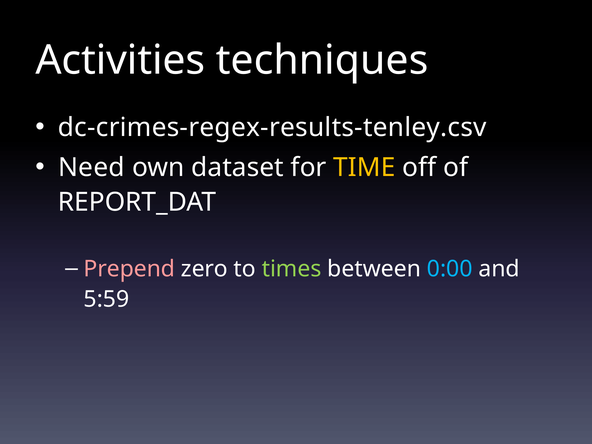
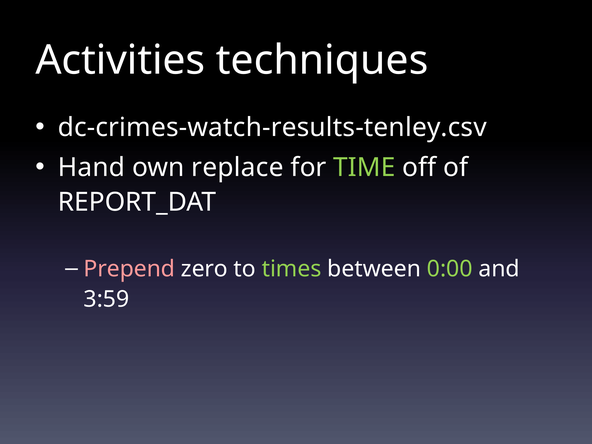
dc-crimes-regex-results-tenley.csv: dc-crimes-regex-results-tenley.csv -> dc-crimes-watch-results-tenley.csv (272, 127)
Need: Need -> Hand (91, 167)
dataset: dataset -> replace (237, 167)
TIME colour: yellow -> light green (364, 167)
0:00 colour: light blue -> light green (450, 269)
5:59: 5:59 -> 3:59 (106, 299)
